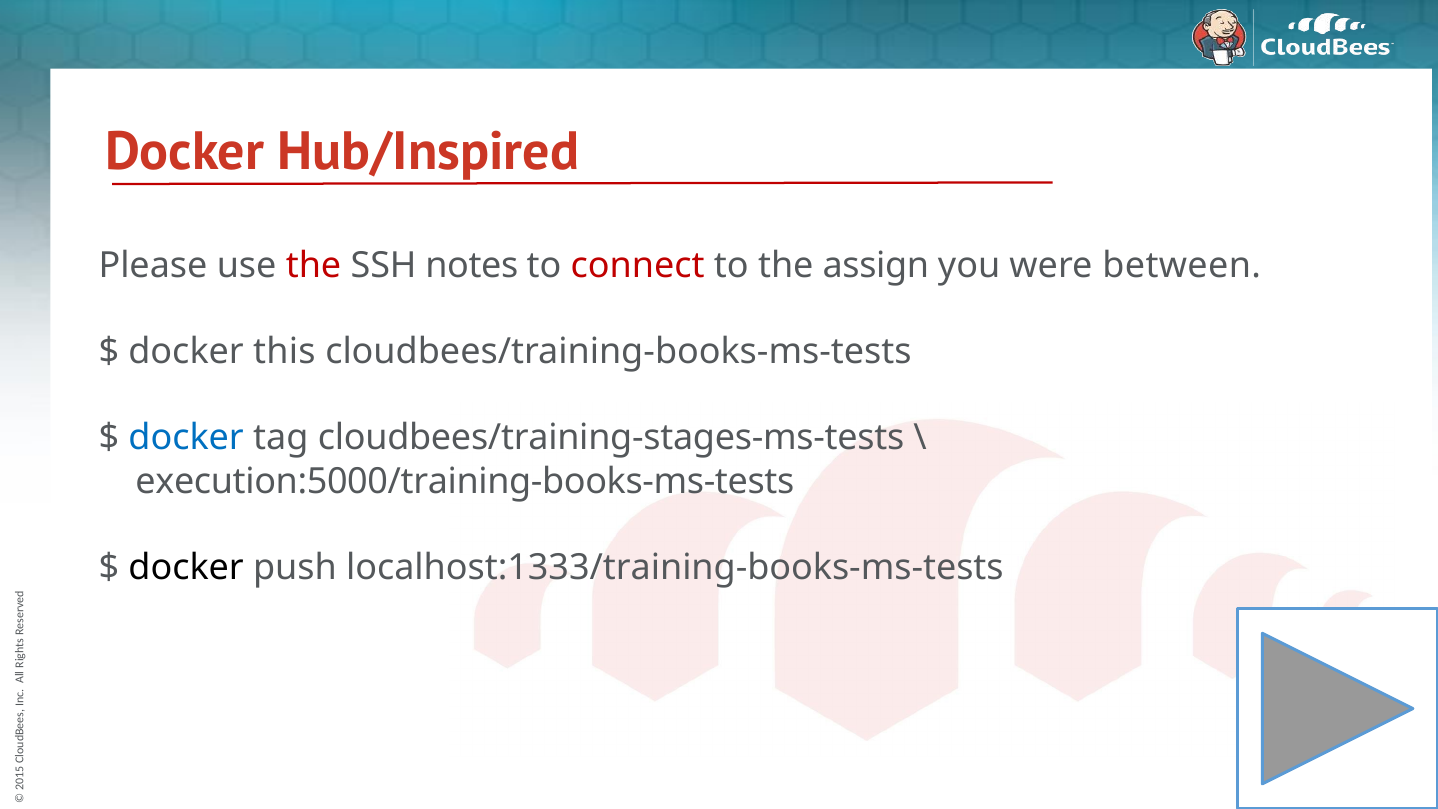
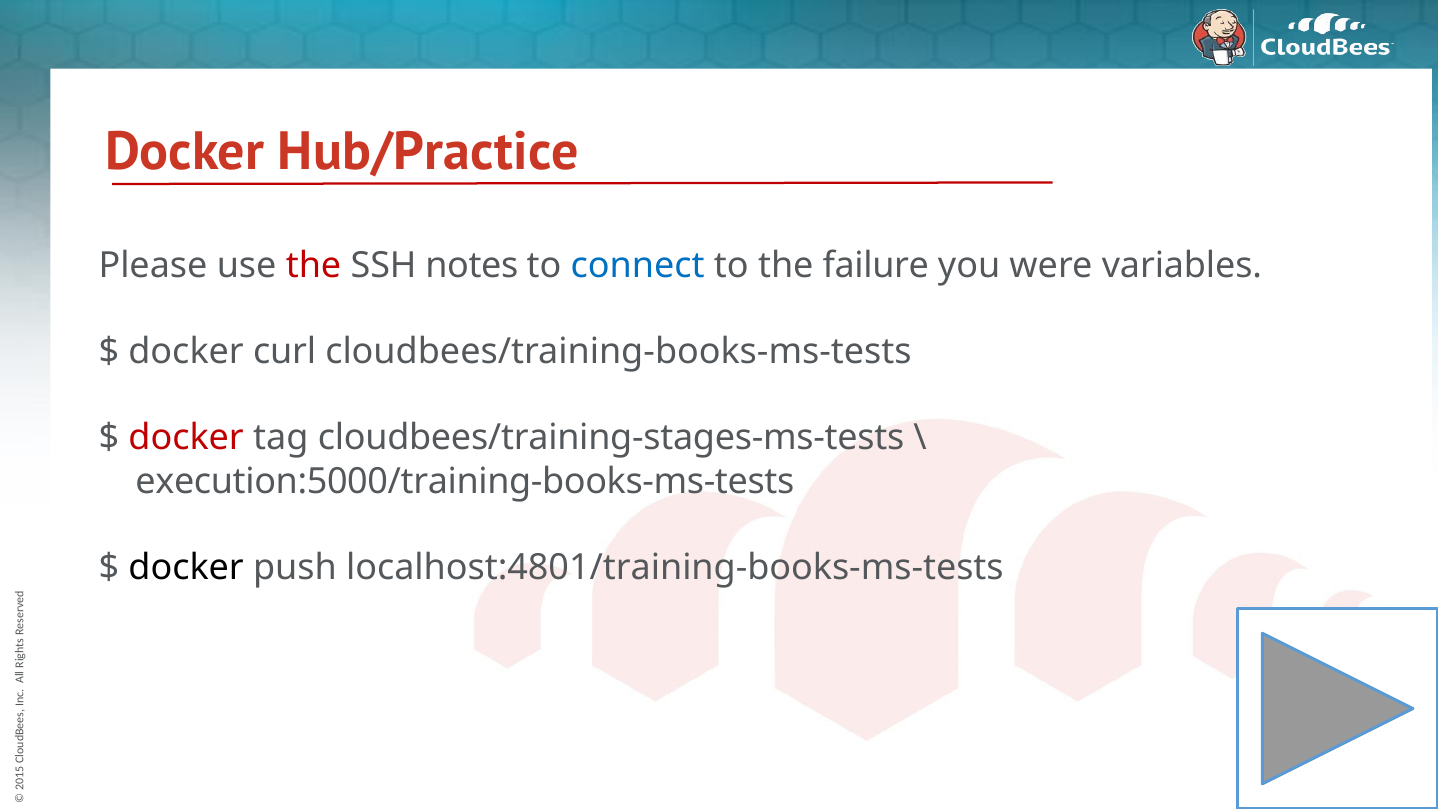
Hub/Inspired: Hub/Inspired -> Hub/Practice (428, 151)
connect colour: red -> blue (638, 265)
assign: assign -> failure (876, 265)
between: between -> variables (1182, 265)
this: this -> curl (285, 352)
docker colour: blue -> red (186, 438)
localhost:1333/training-books-ms-tests: localhost:1333/training-books-ms-tests -> localhost:4801/training-books-ms-tests (675, 567)
